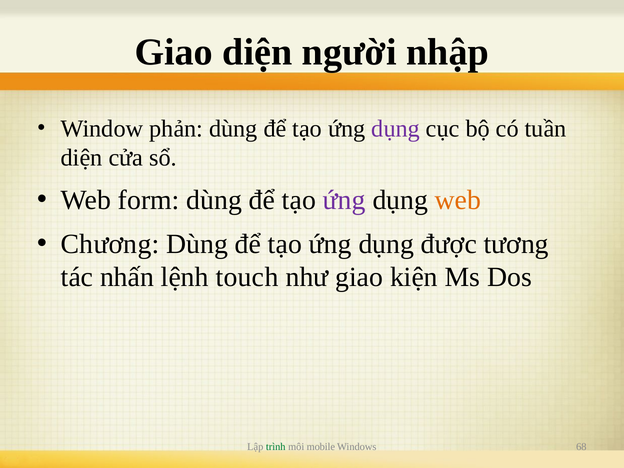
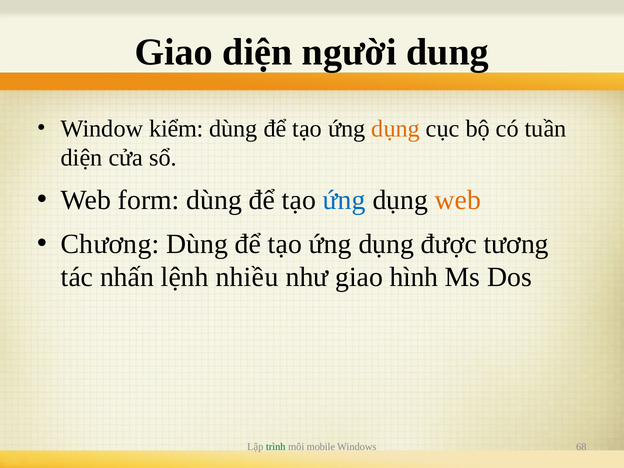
nhập: nhập -> dung (448, 52)
phản: phản -> kiểm (176, 129)
dụng colour: purple -> orange (396, 129)
ứng colour: purple -> blue (344, 200)
touch: touch -> nhiều (247, 277)
kiện: kiện -> hình (414, 277)
